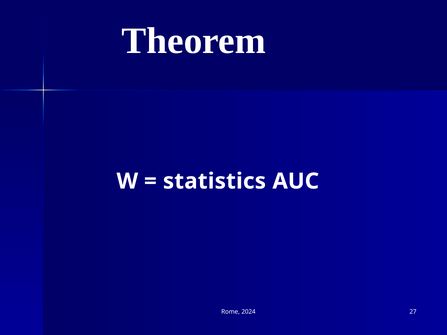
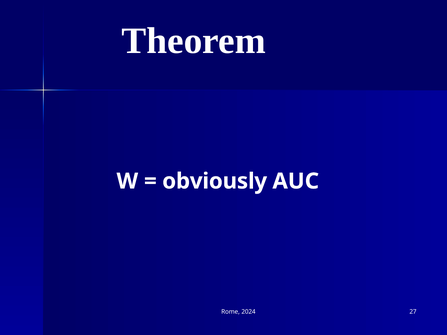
statistics: statistics -> obviously (215, 181)
